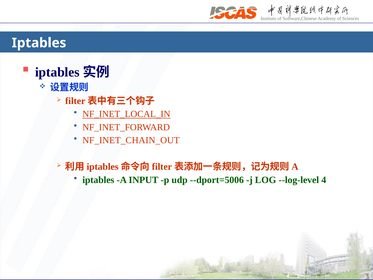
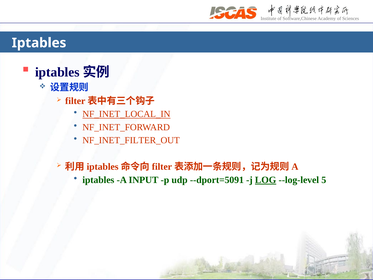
NF_INET_CHAIN_OUT: NF_INET_CHAIN_OUT -> NF_INET_FILTER_OUT (131, 140)
--dport=5006: --dport=5006 -> --dport=5091 (217, 180)
LOG underline: none -> present (266, 180)
4: 4 -> 5 (324, 180)
